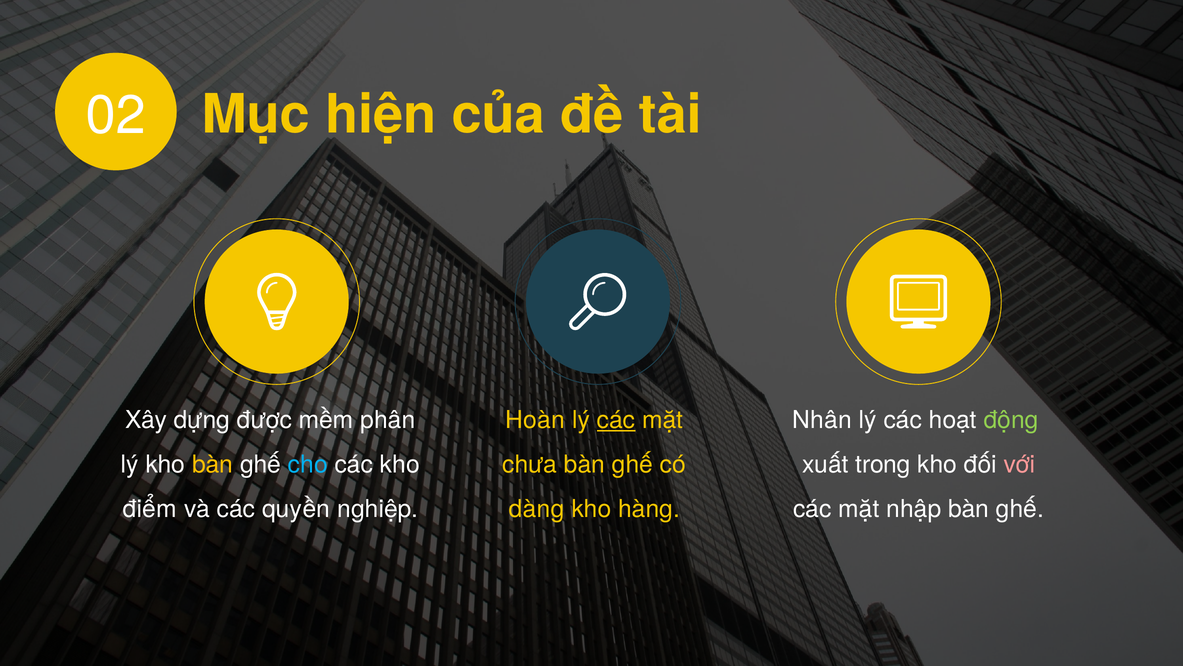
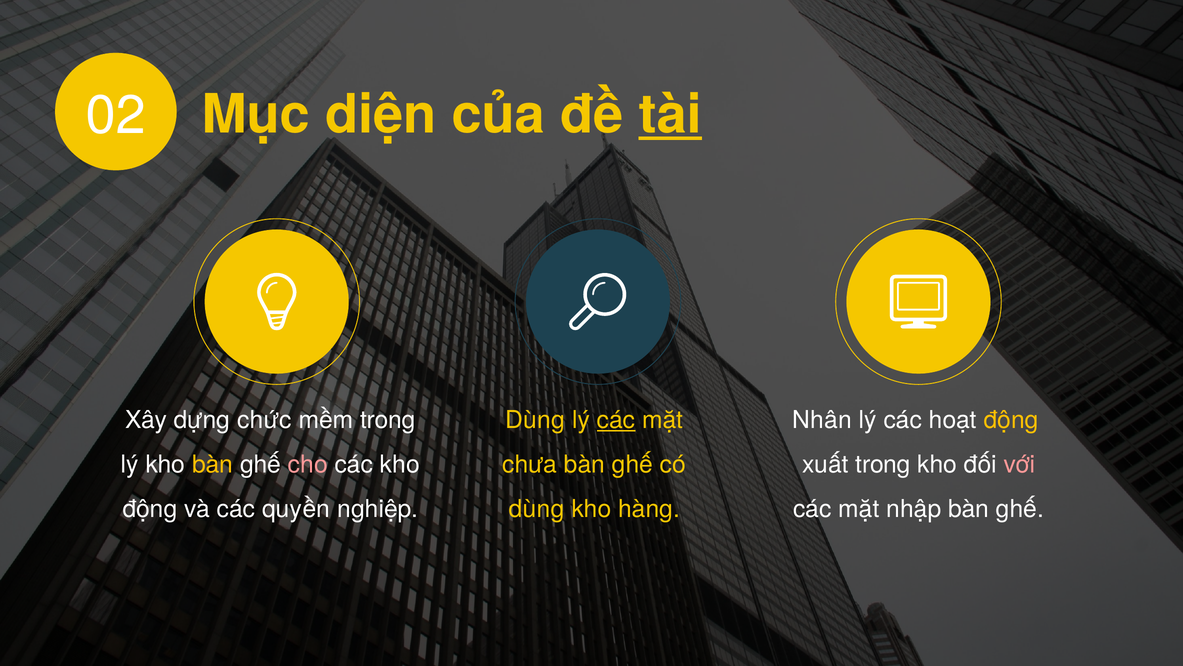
hiện: hiện -> diện (381, 115)
tài underline: none -> present (670, 115)
được: được -> chức (264, 420)
mềm phân: phân -> trong (388, 420)
Hoàn: Hoàn -> Dùng (535, 420)
động colour: light green -> yellow (1011, 420)
cho colour: light blue -> pink (308, 464)
điểm: điểm -> động (150, 508)
dàng: dàng -> dùng (537, 508)
